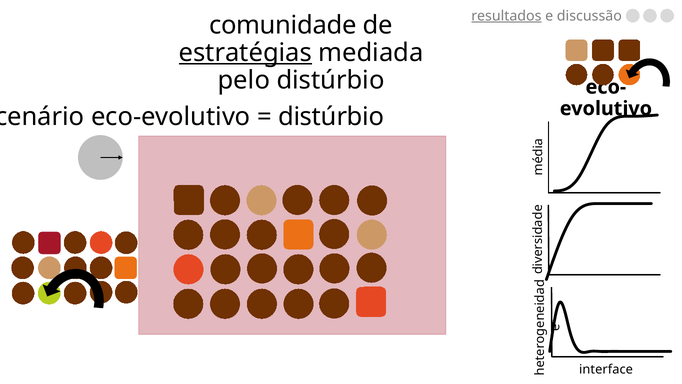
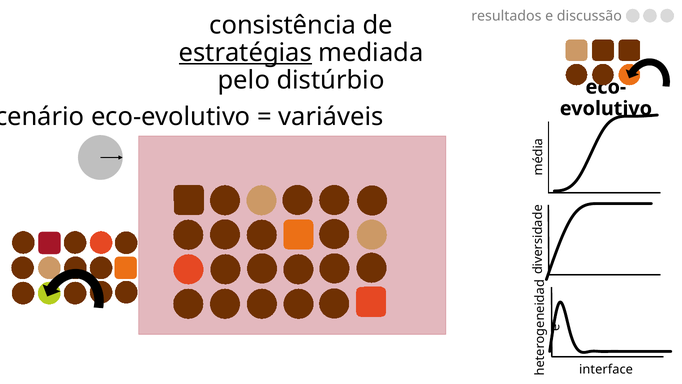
resultados underline: present -> none (506, 16)
comunidade: comunidade -> consistência (283, 25)
distúrbio: distúrbio -> variáveis (331, 117)
